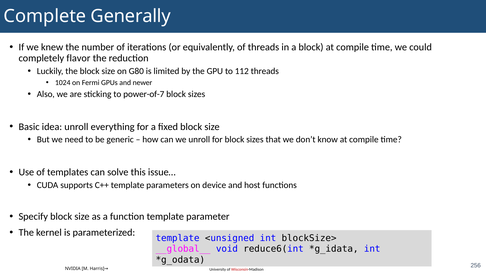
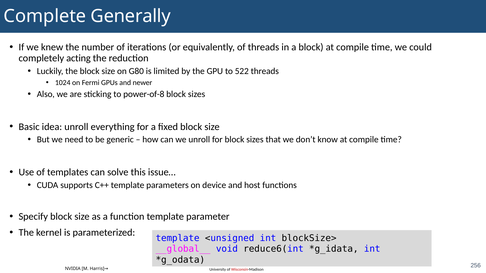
flavor: flavor -> acting (79, 58)
112: 112 -> 522 (242, 71)
power-of-7: power-of-7 -> power-of-8 (144, 94)
